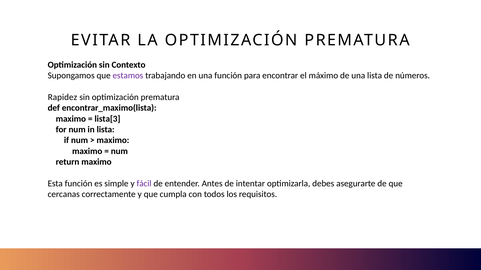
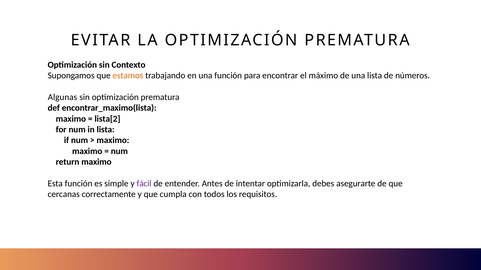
estamos colour: purple -> orange (128, 76)
Rapidez: Rapidez -> Algunas (63, 97)
lista[3: lista[3 -> lista[2 (107, 119)
